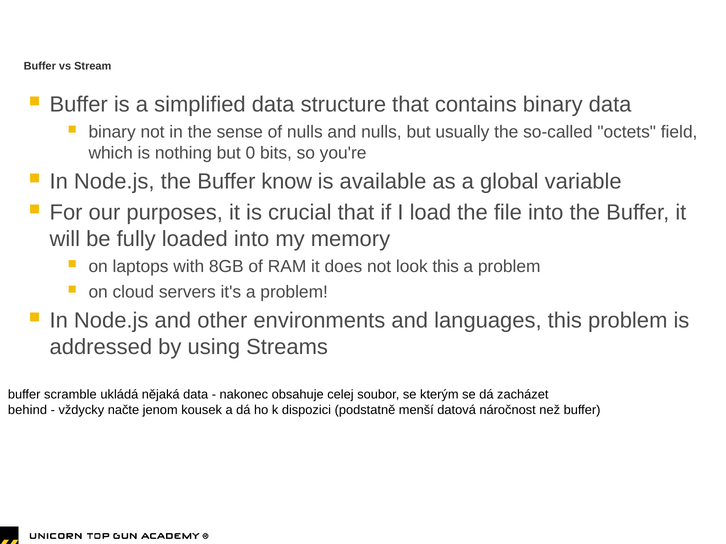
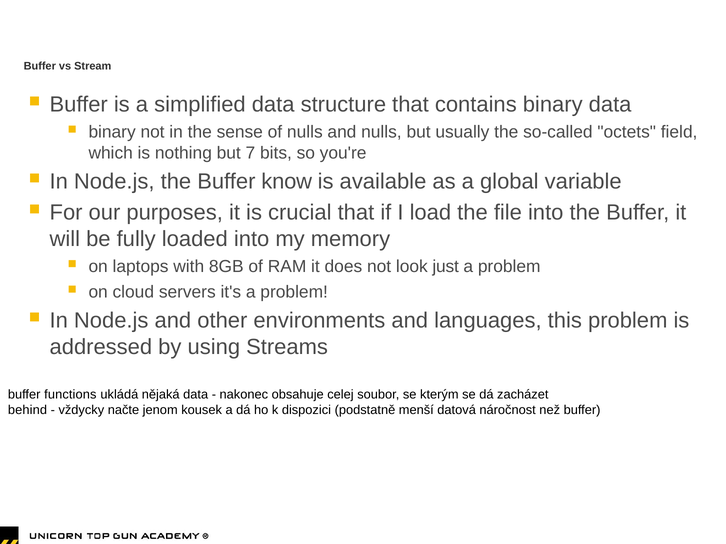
0: 0 -> 7 (250, 153)
look this: this -> just (446, 267)
scramble: scramble -> functions (70, 395)
